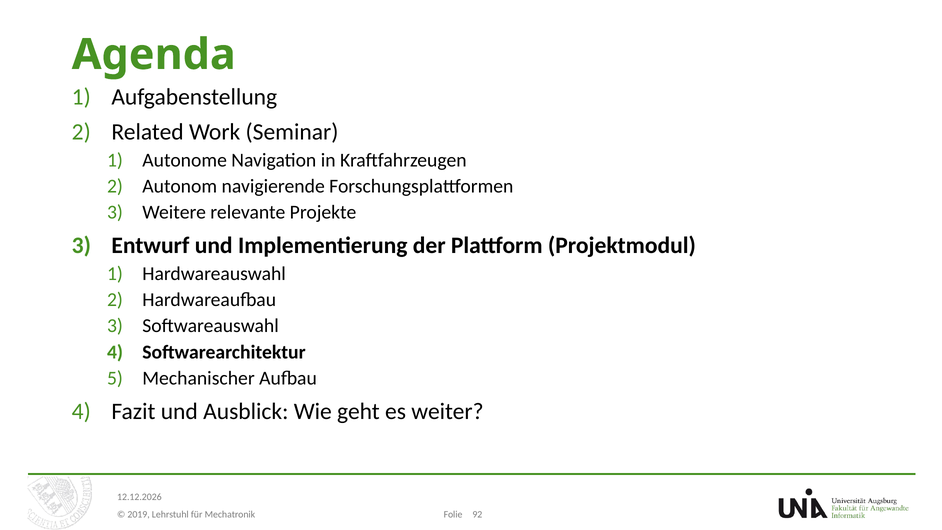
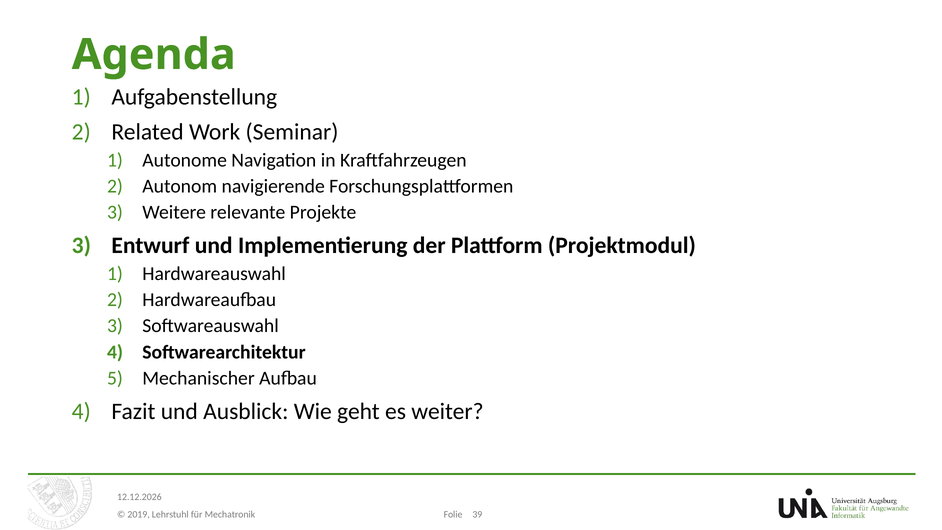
92: 92 -> 39 (477, 515)
